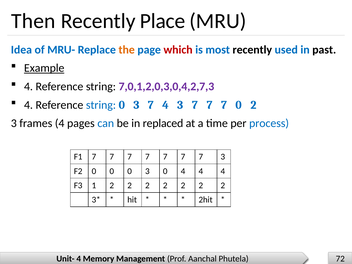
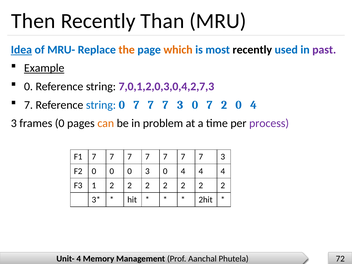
Place: Place -> Than (162, 21)
Idea underline: none -> present (21, 50)
which colour: red -> orange (178, 50)
past colour: black -> purple (324, 50)
4: 4 -> 0 (29, 87)
4: 4 -> 7 (29, 105)
3: 3 -> 7 (136, 105)
4: 4 -> 7 (165, 105)
7: 7 -> 0 (195, 105)
7: 7 -> 2 (224, 105)
2: 2 -> 4 (253, 105)
frames 4: 4 -> 0 (60, 123)
can colour: blue -> orange (106, 123)
replaced: replaced -> problem (163, 123)
process colour: blue -> purple (269, 123)
